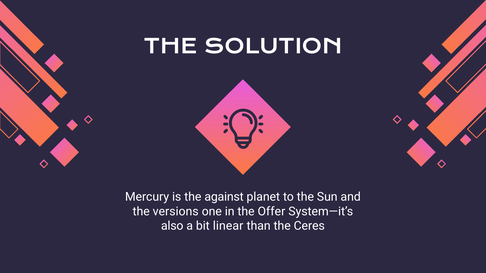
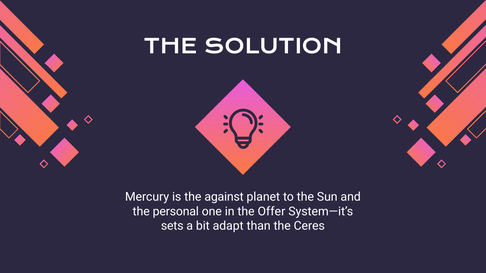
versions: versions -> personal (176, 212)
also: also -> sets (172, 226)
linear: linear -> adapt (228, 226)
